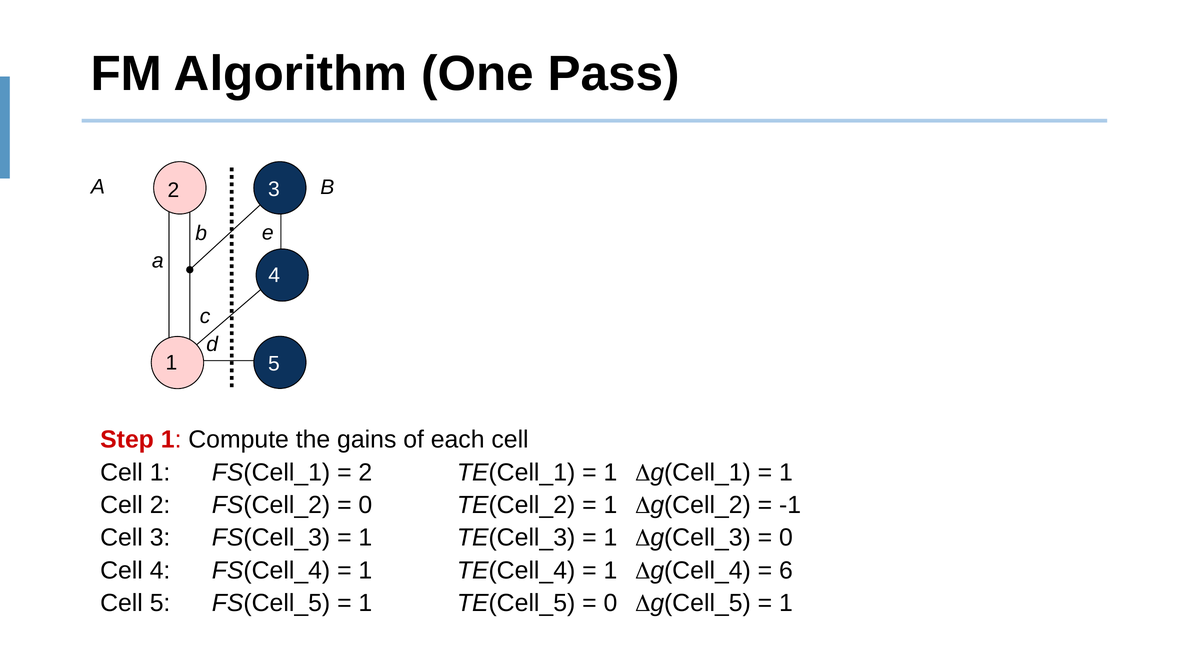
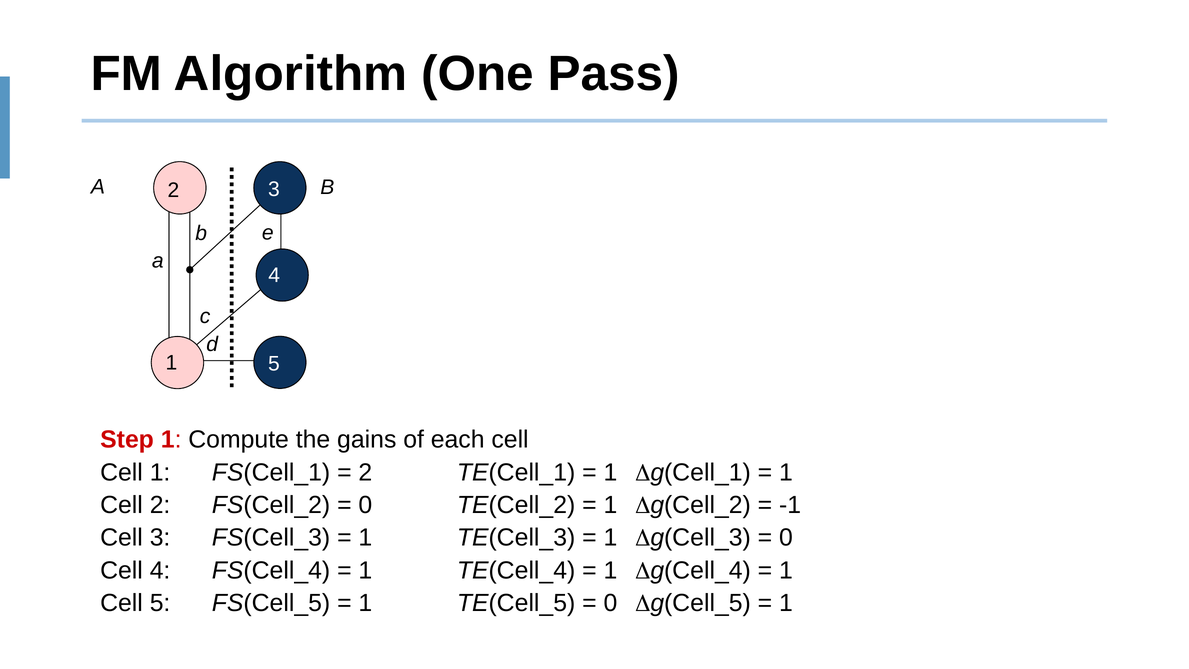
6: 6 -> 1 (786, 570)
